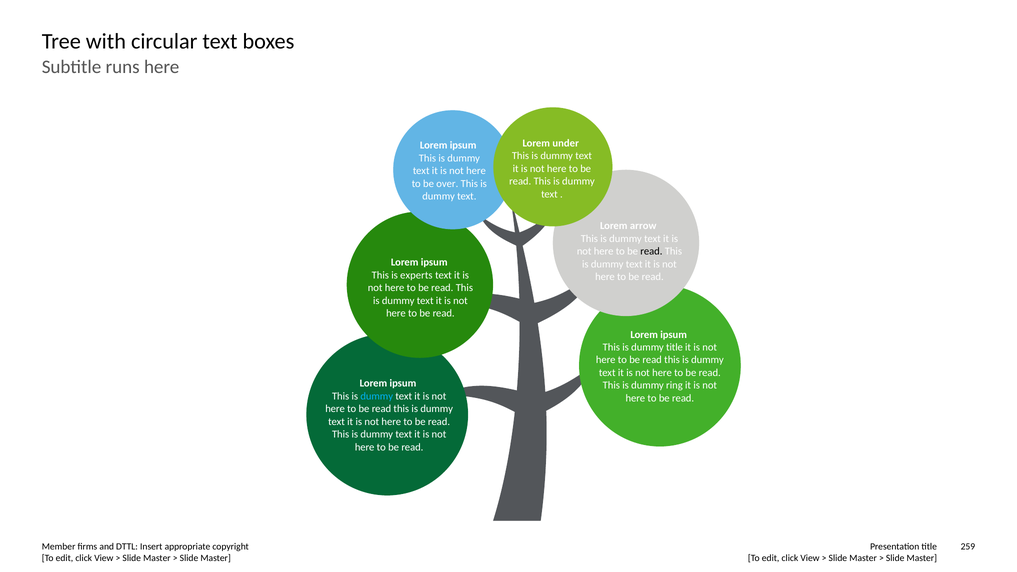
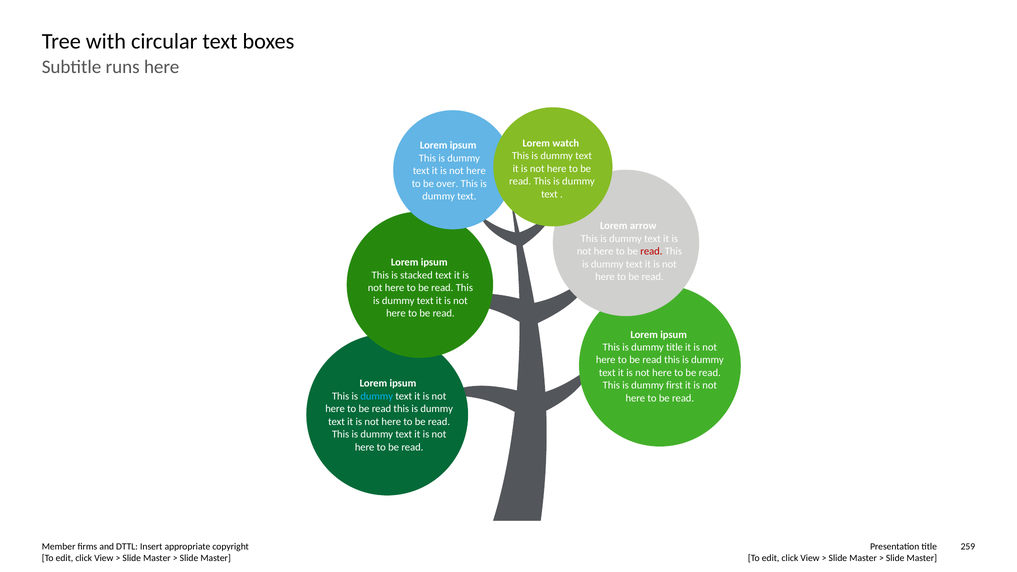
under: under -> watch (566, 143)
read colour: black -> red (651, 251)
experts: experts -> stacked (416, 275)
ring: ring -> first (674, 385)
